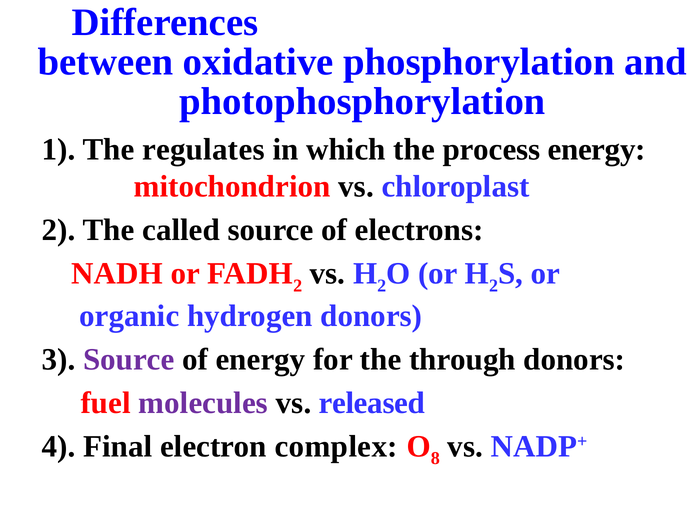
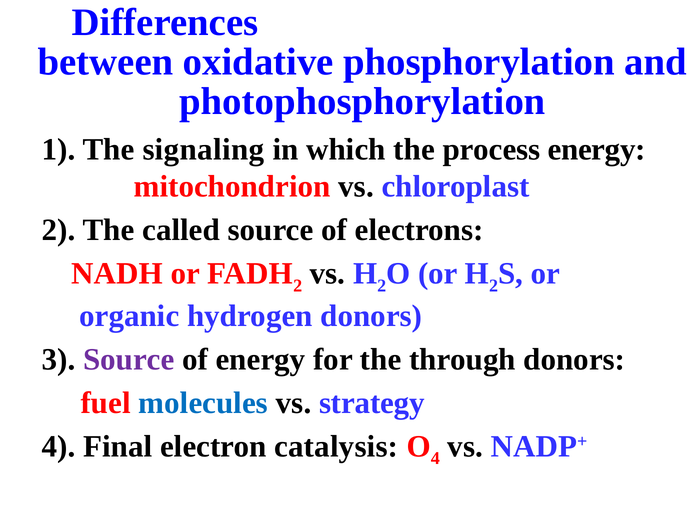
regulates: regulates -> signaling (203, 149)
molecules colour: purple -> blue (203, 403)
released: released -> strategy (372, 403)
complex: complex -> catalysis (336, 447)
8: 8 -> 4 (435, 459)
